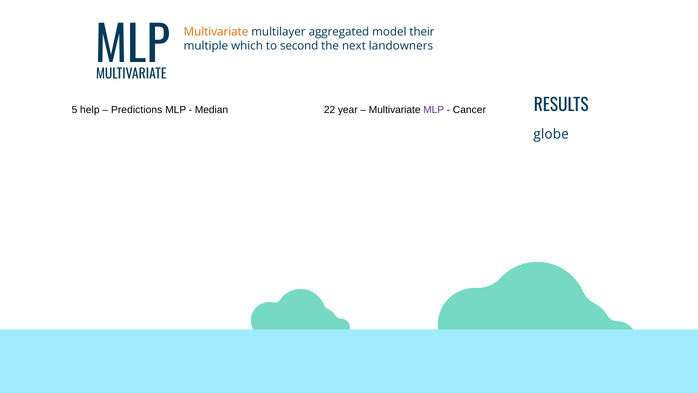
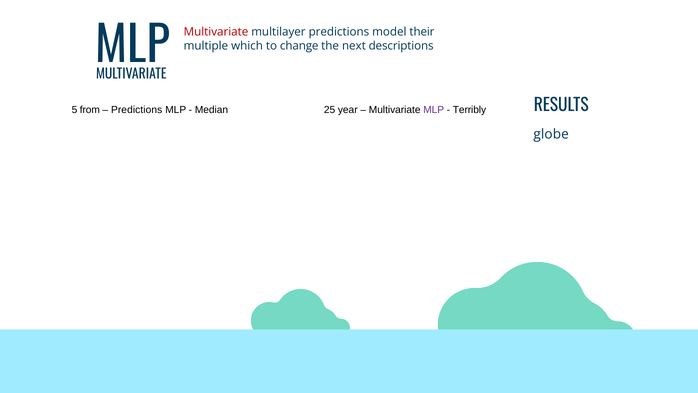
Multivariate colour: orange -> red (216, 32)
multilayer aggregated: aggregated -> predictions (339, 32)
second: second -> change (299, 46)
landowners: landowners -> descriptions (401, 46)
help: help -> from (90, 110)
22: 22 -> 25 (330, 110)
Cancer: Cancer -> Terribly (469, 110)
